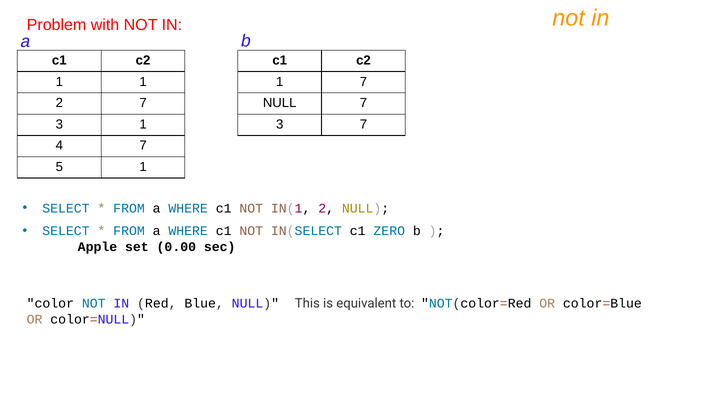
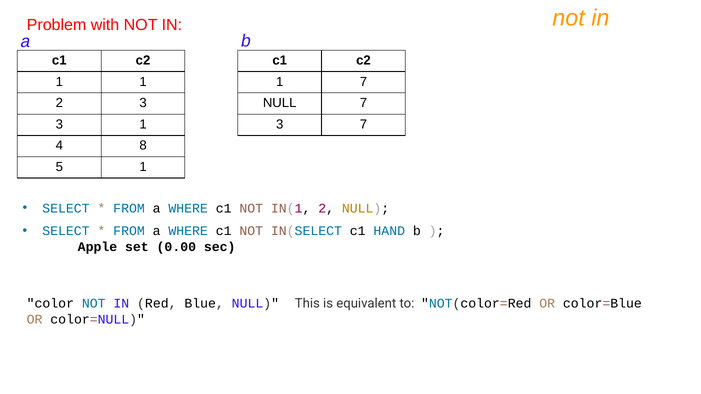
2 7: 7 -> 3 (143, 103)
4 7: 7 -> 8 (143, 146)
ZERO: ZERO -> HAND (389, 231)
